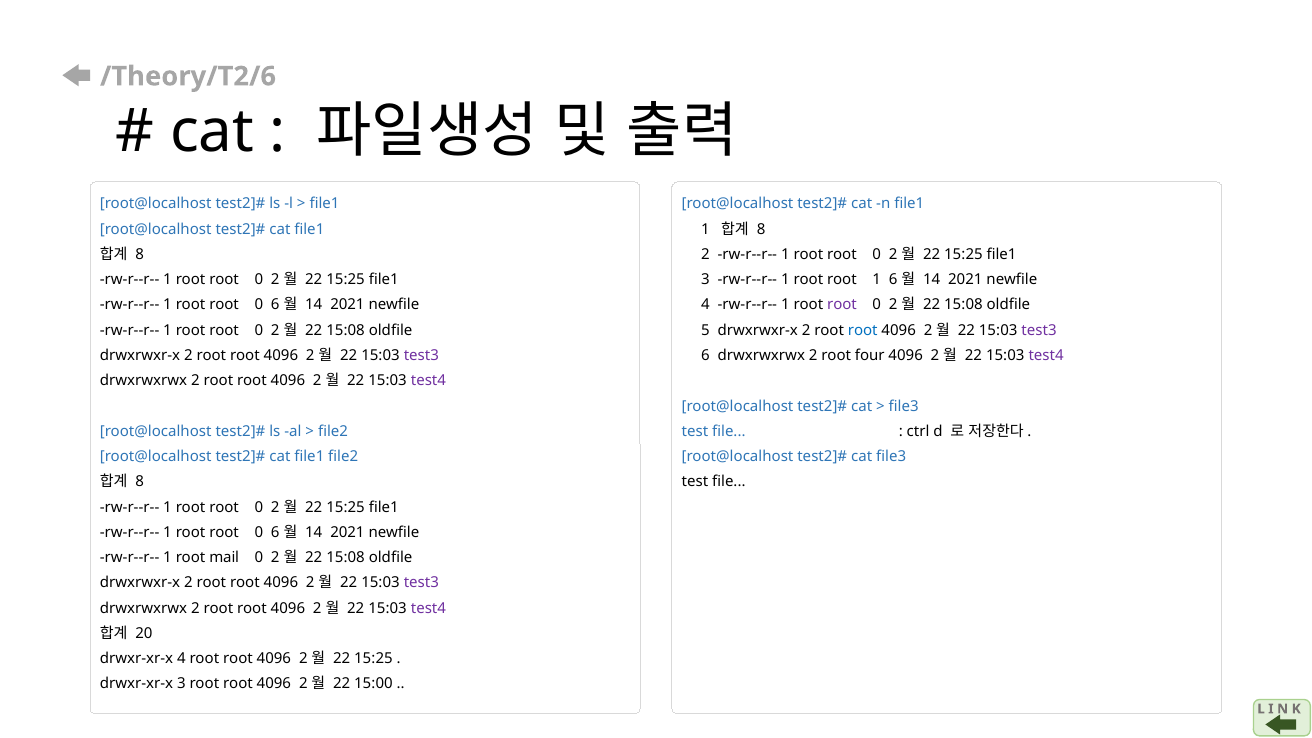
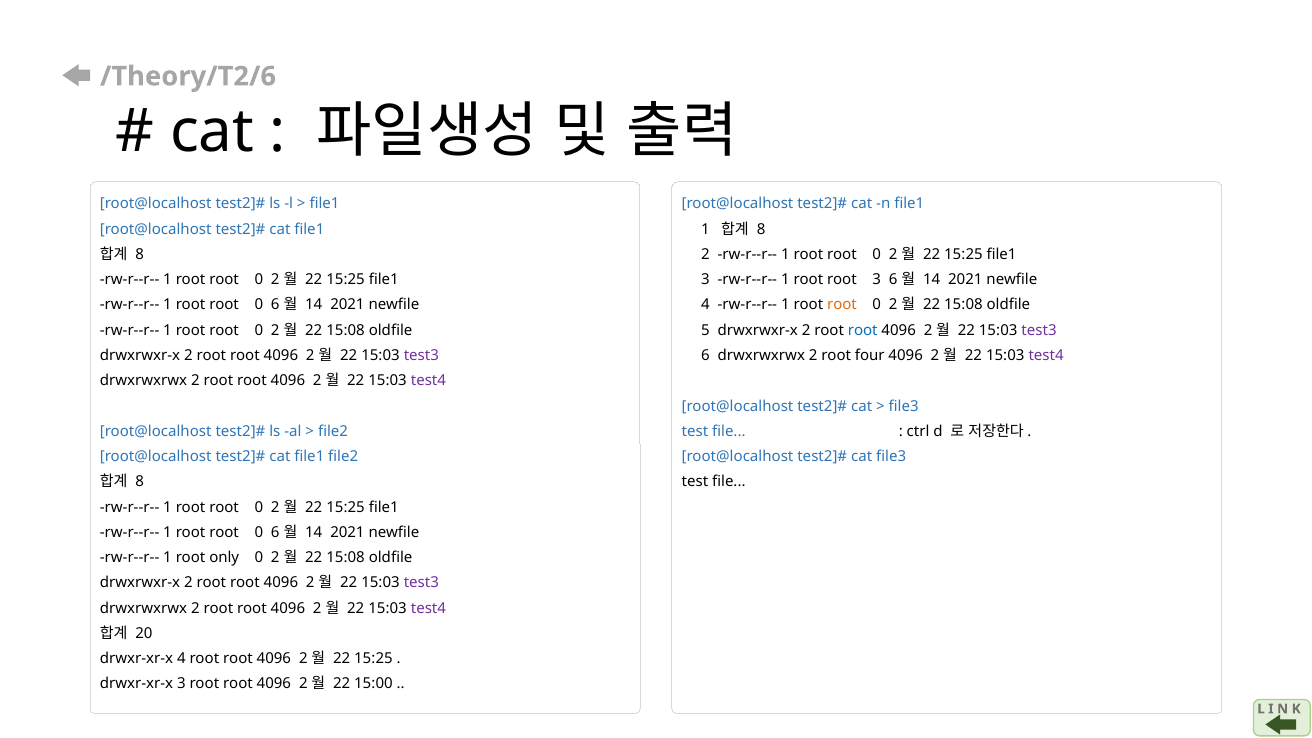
root 1: 1 -> 3 (877, 280)
root colour: purple -> orange (842, 305)
mail: mail -> only (224, 558)
